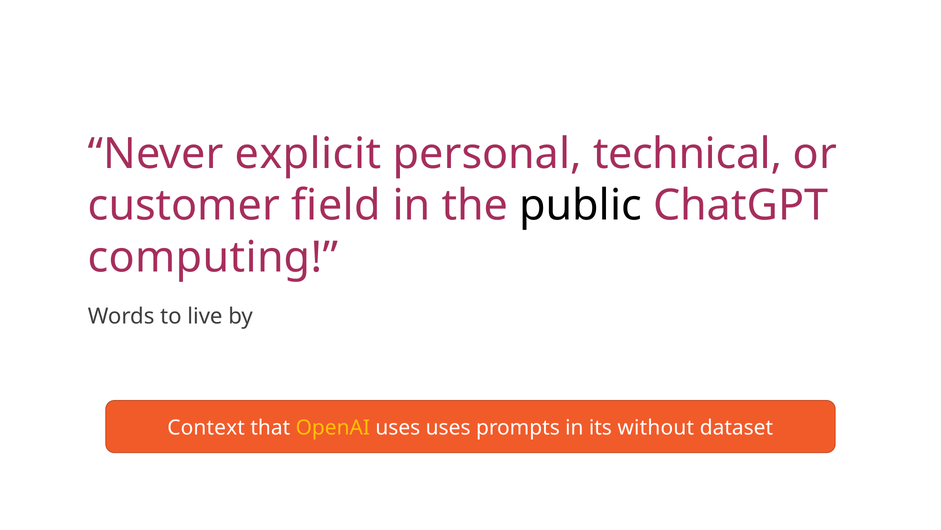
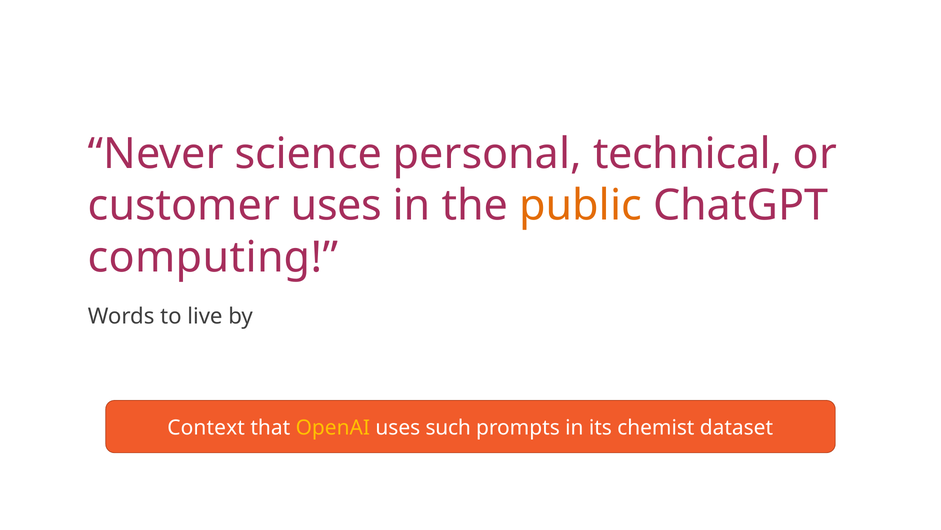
explicit: explicit -> science (308, 154)
customer field: field -> uses (336, 205)
public colour: black -> orange (581, 205)
uses uses: uses -> such (448, 427)
without: without -> chemist (656, 427)
